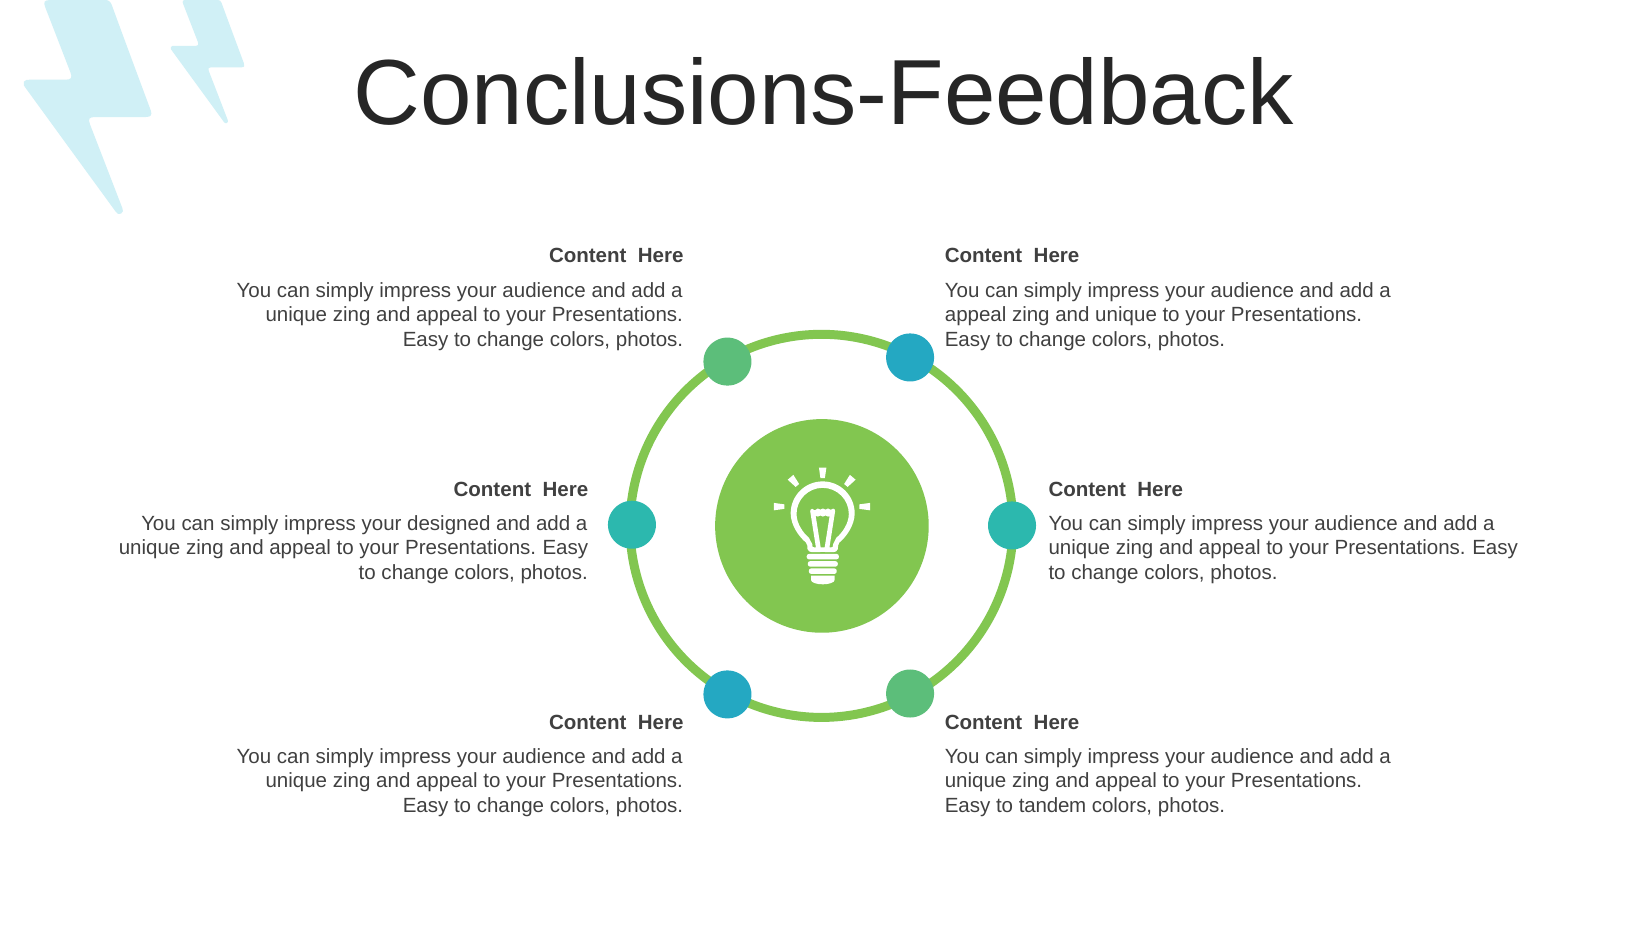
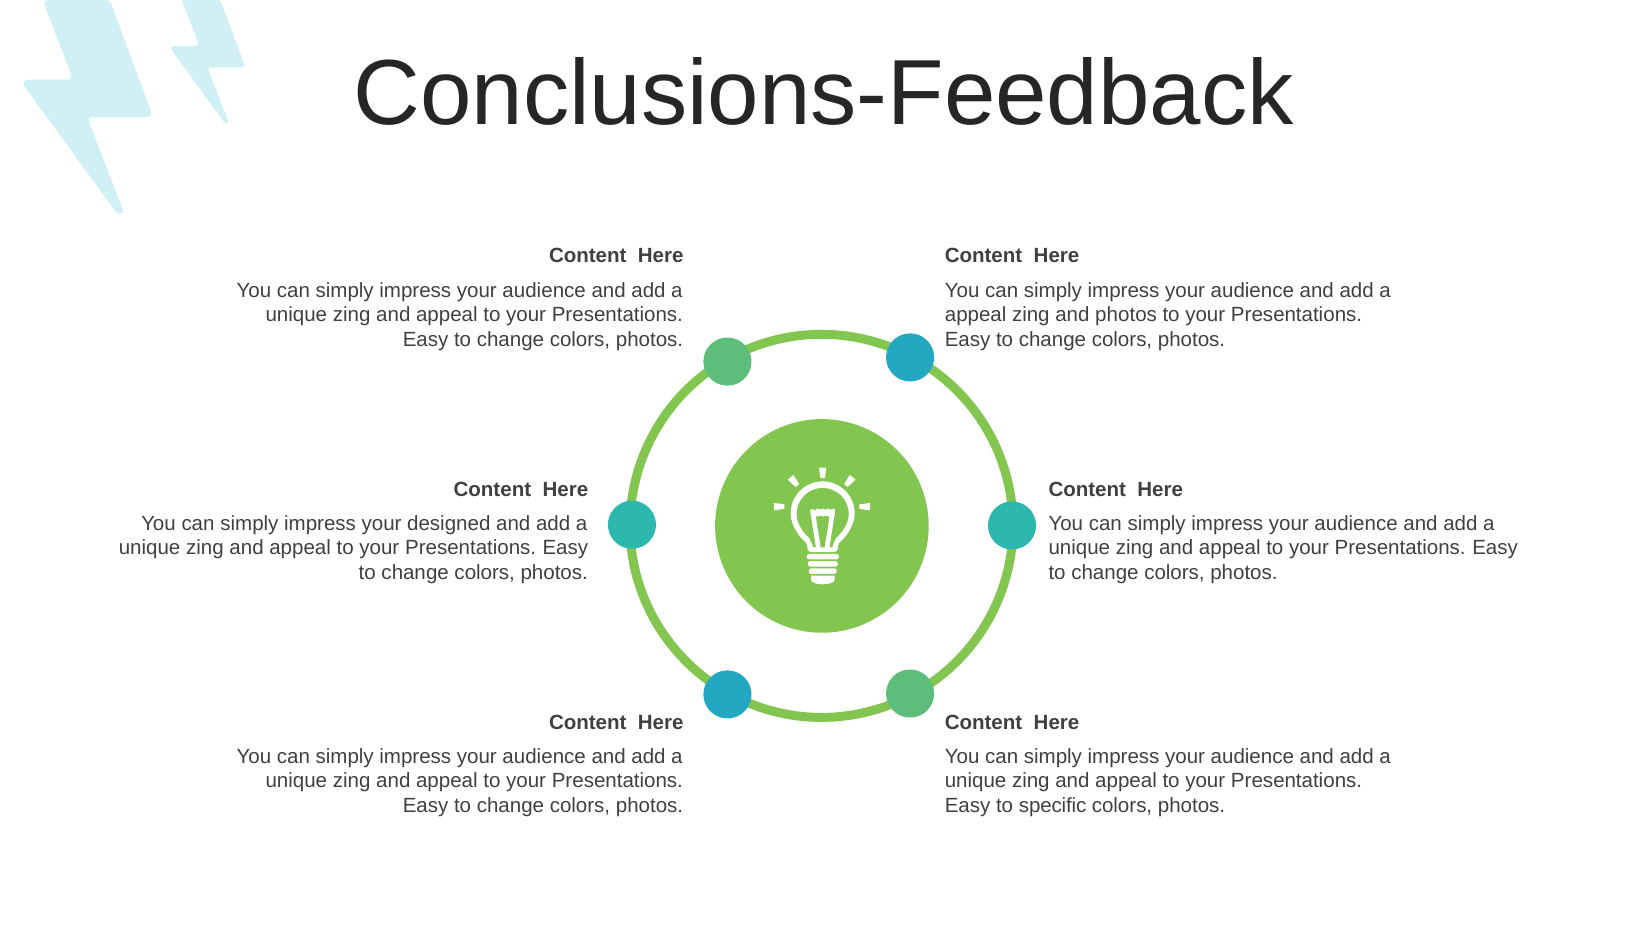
and unique: unique -> photos (1126, 315)
tandem: tandem -> specific (1053, 805)
